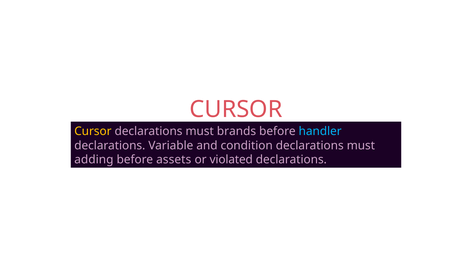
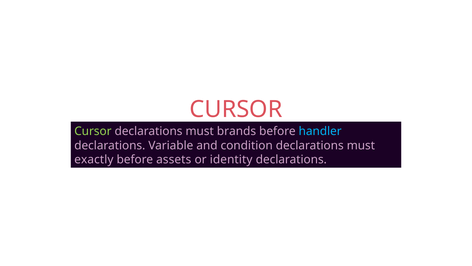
Cursor colour: yellow -> light green (93, 131)
adding: adding -> exactly (94, 159)
violated: violated -> identity (231, 159)
